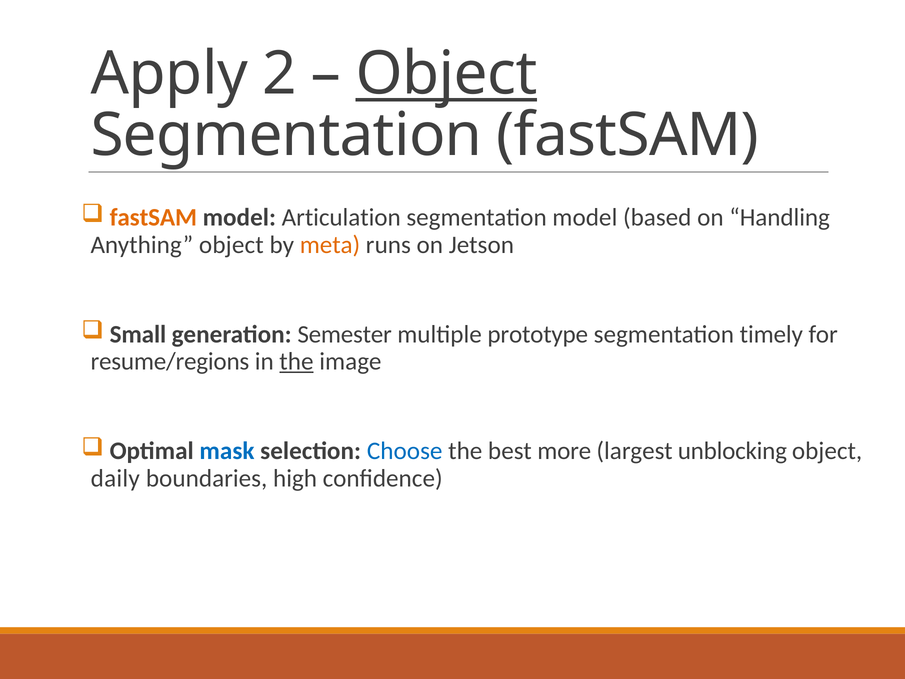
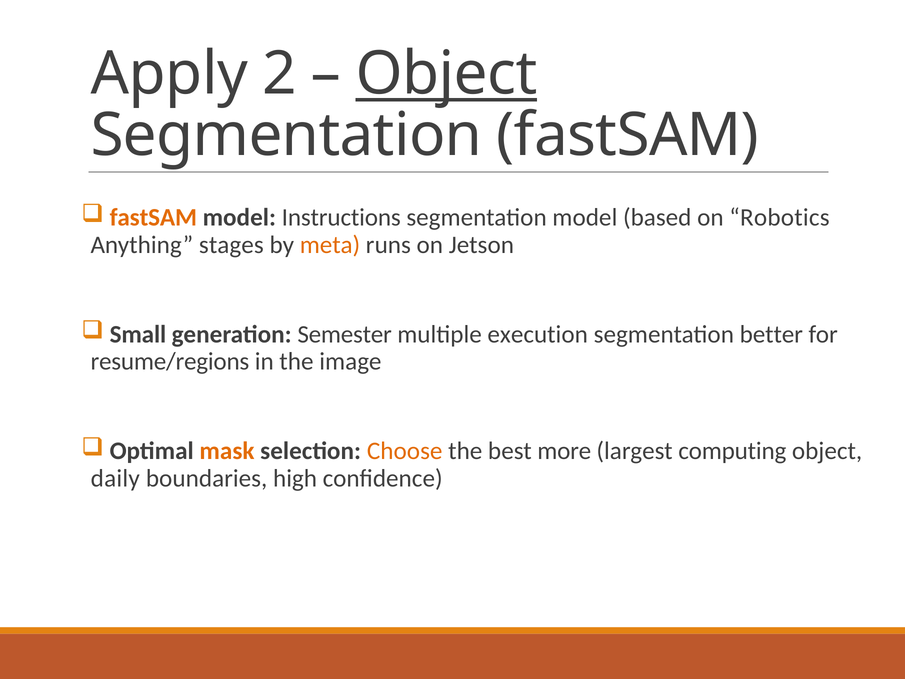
Articulation: Articulation -> Instructions (341, 217)
Handling: Handling -> Robotics (779, 217)
Anything object: object -> stages (231, 245)
prototype: prototype -> execution (538, 334)
timely: timely -> better (771, 334)
the underline: present -> none (296, 361)
mask colour: blue -> orange (227, 451)
Choose colour: blue -> orange (405, 451)
unblocking: unblocking -> computing (732, 451)
